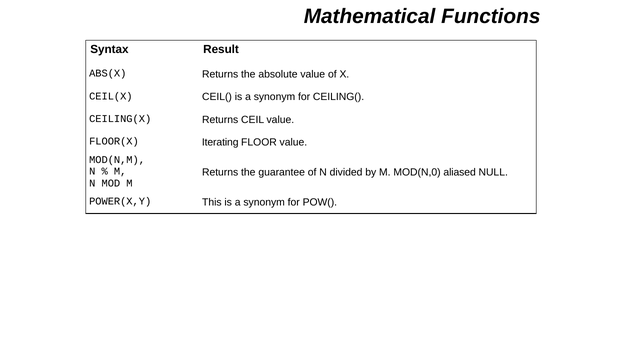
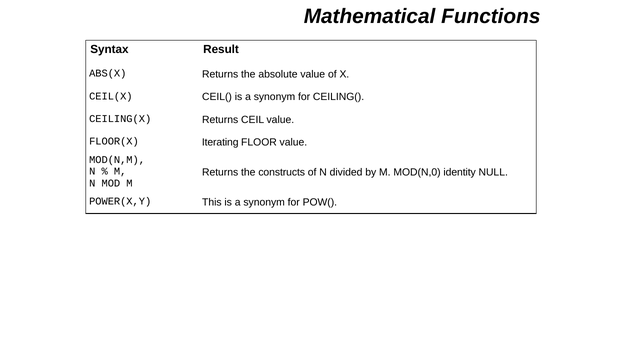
guarantee: guarantee -> constructs (282, 172)
aliased: aliased -> identity (460, 172)
